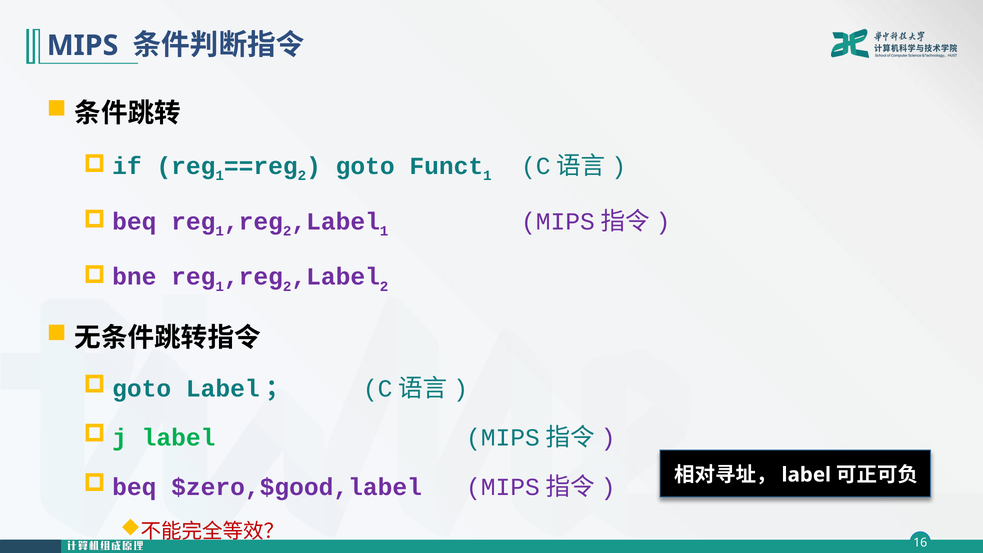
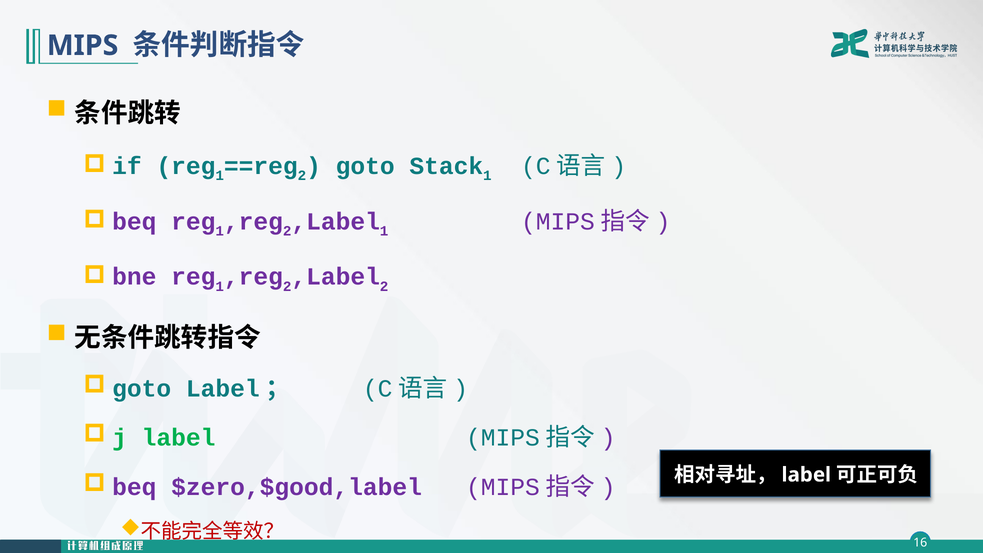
Funct: Funct -> Stack (446, 166)
